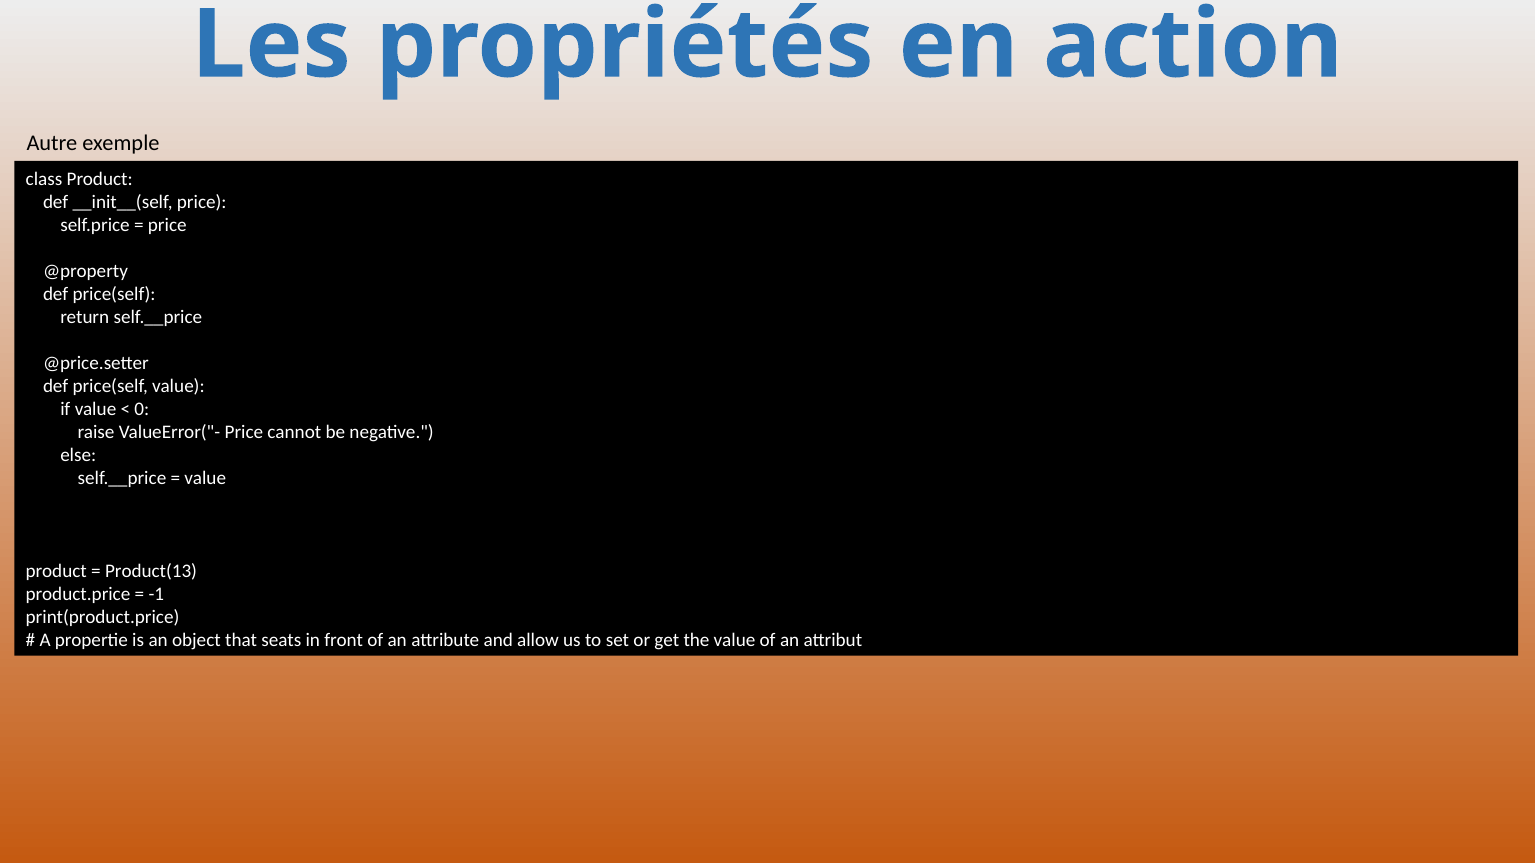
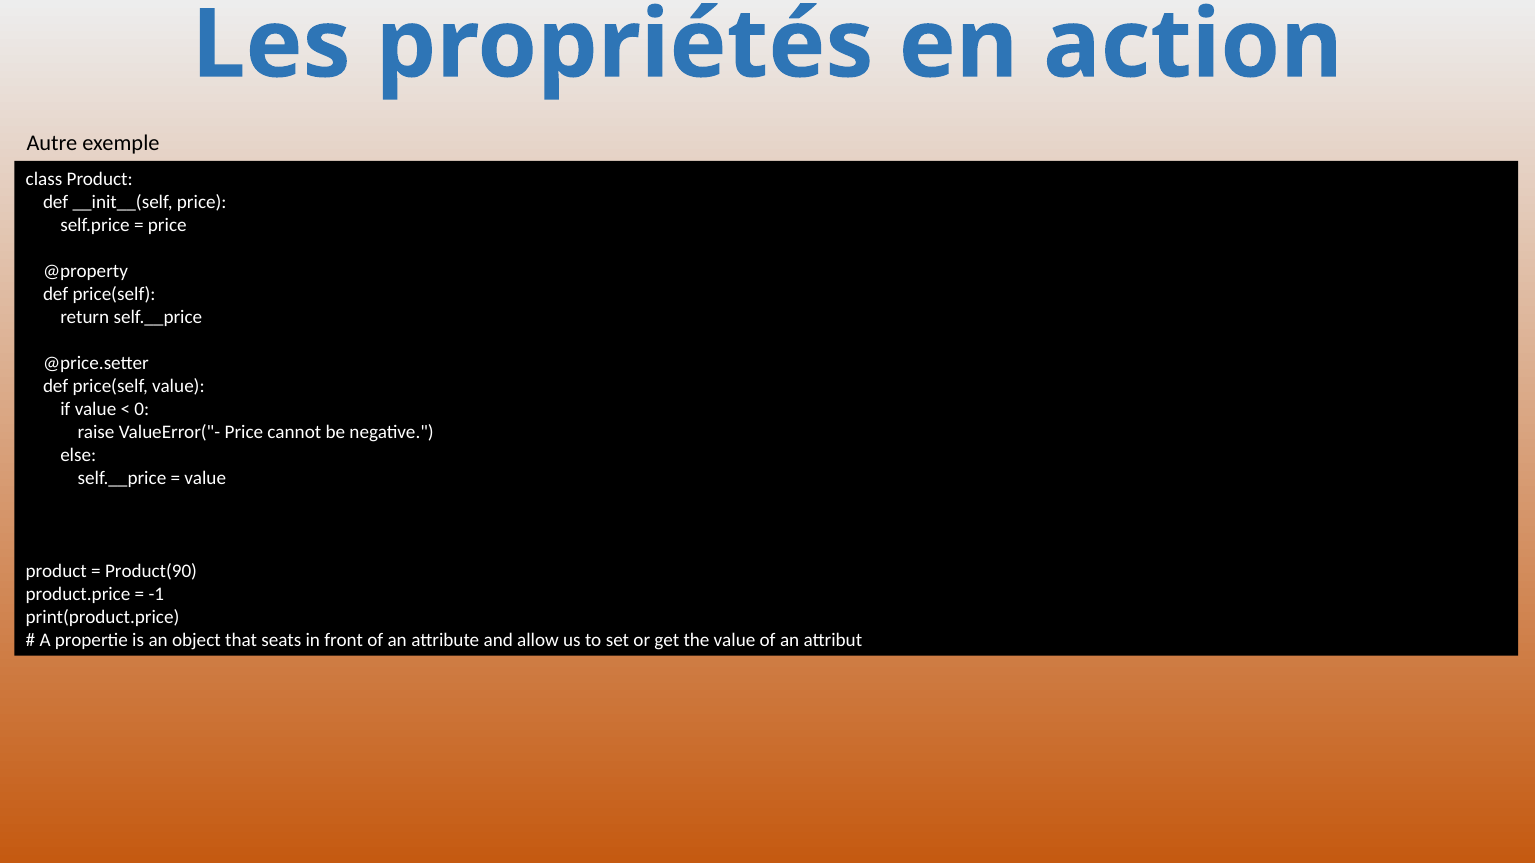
Product(13: Product(13 -> Product(90 (151, 571)
